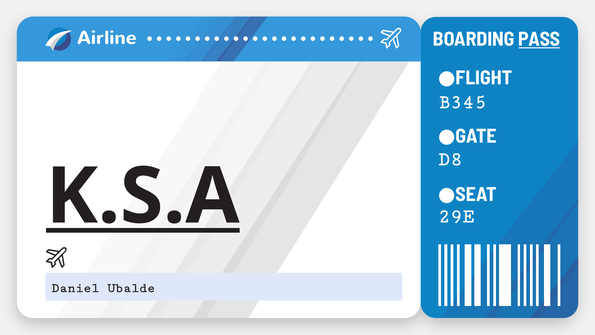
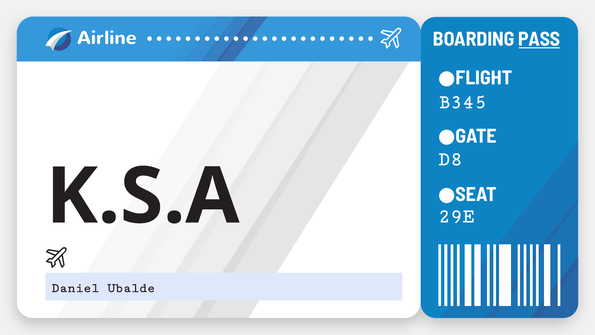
K.S.A underline: present -> none (143, 196)
